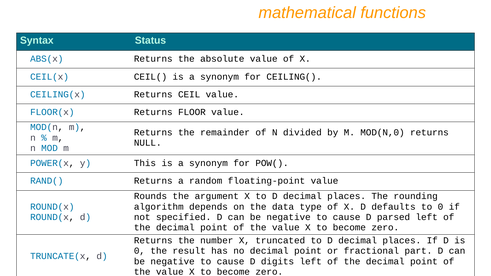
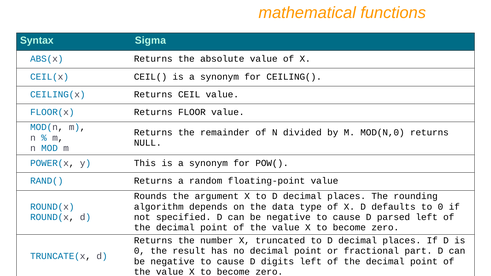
Status: Status -> Sigma (150, 40)
